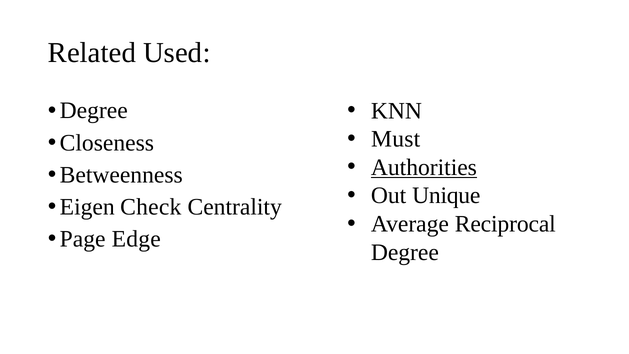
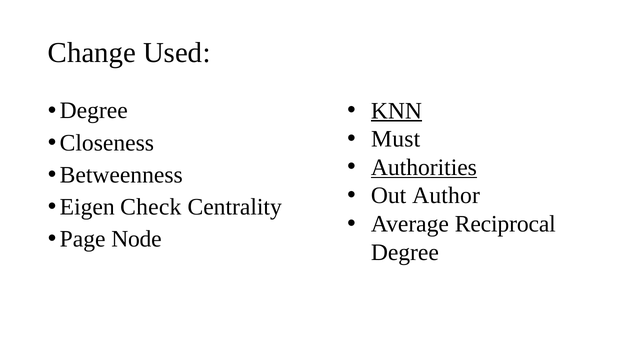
Related: Related -> Change (92, 53)
KNN underline: none -> present (396, 111)
Unique: Unique -> Author (446, 196)
Edge: Edge -> Node (136, 239)
